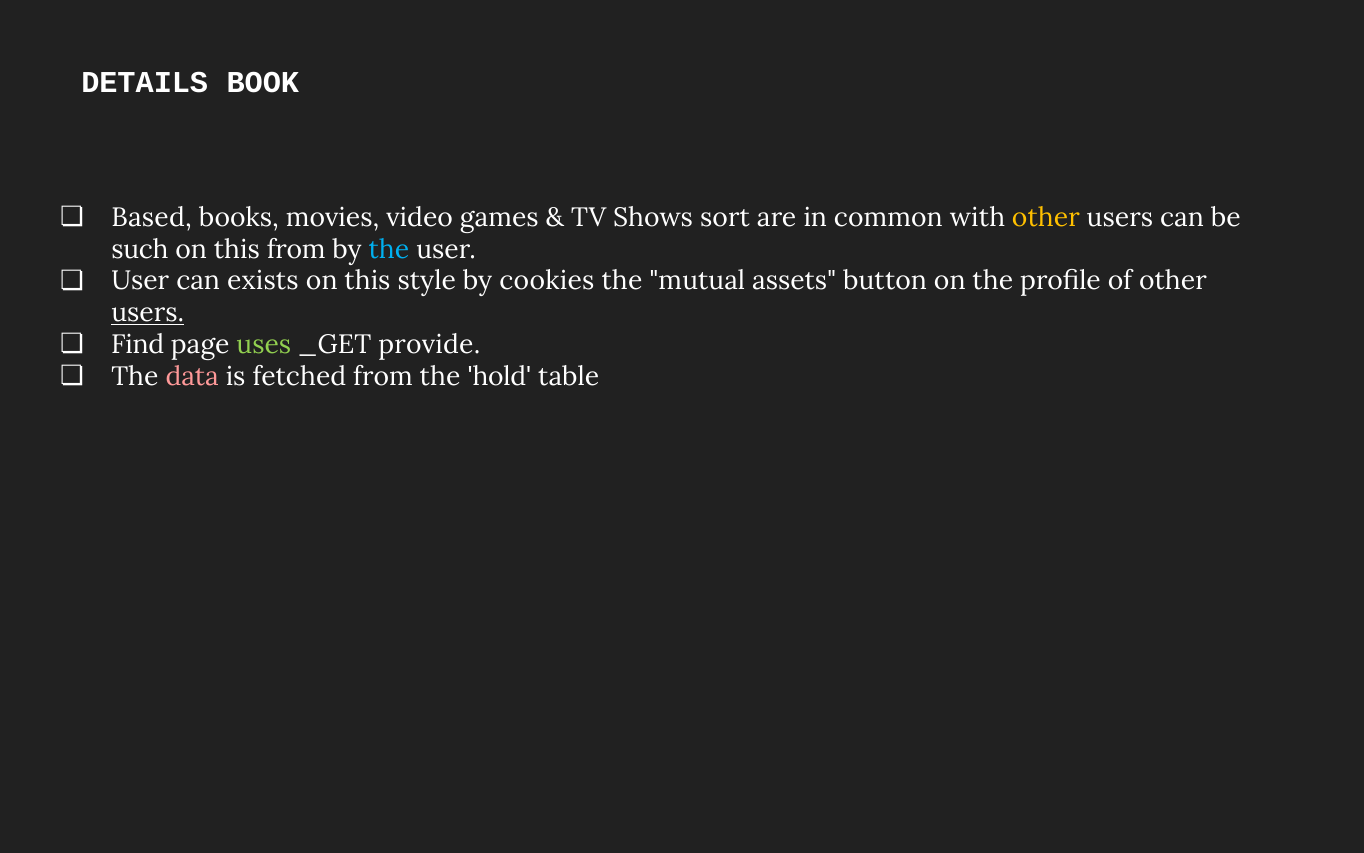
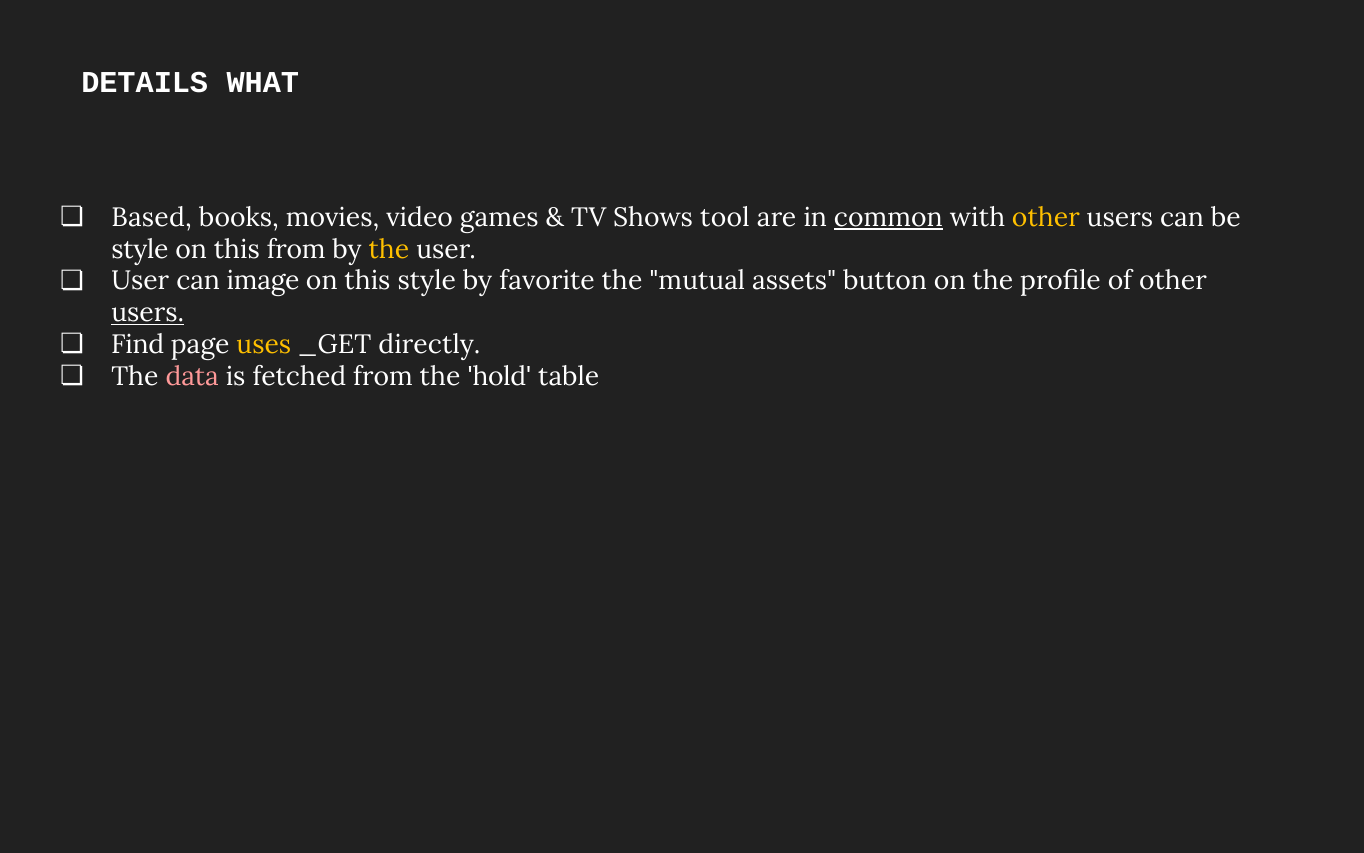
BOOK: BOOK -> WHAT (263, 82)
sort: sort -> tool (725, 217)
common underline: none -> present (888, 217)
such: such -> style (140, 249)
the colour: light blue -> yellow (389, 249)
exists: exists -> image (263, 281)
cookies: cookies -> favorite (547, 281)
uses colour: light green -> yellow (264, 345)
provide: provide -> directly (429, 345)
